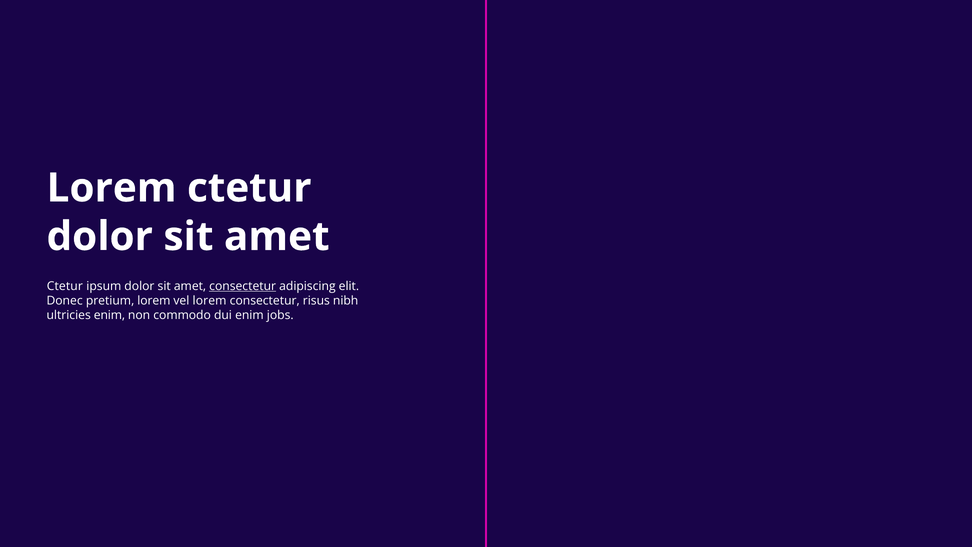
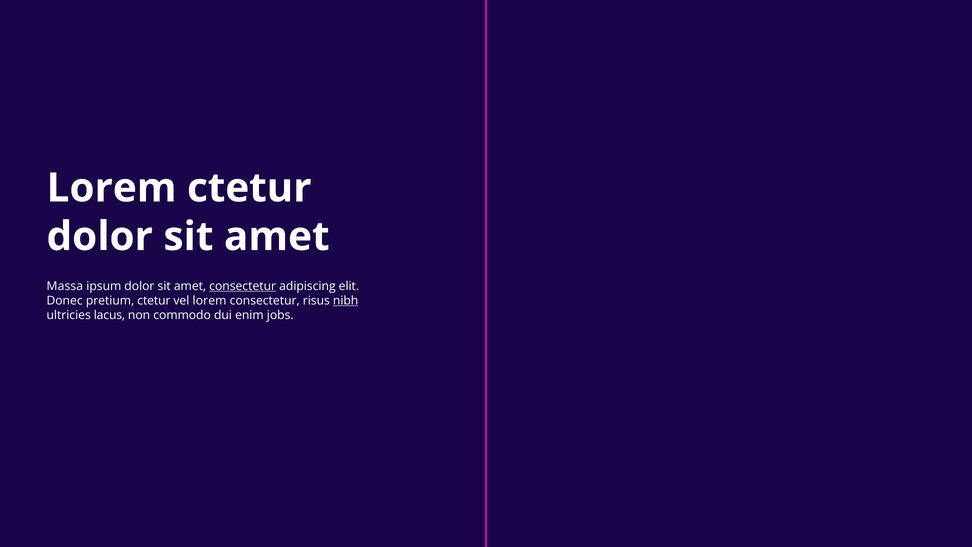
Ctetur: Ctetur -> Massa (65, 286)
pretium lorem: lorem -> ctetur (154, 300)
nibh underline: none -> present (346, 300)
ultricies enim: enim -> lacus (109, 315)
